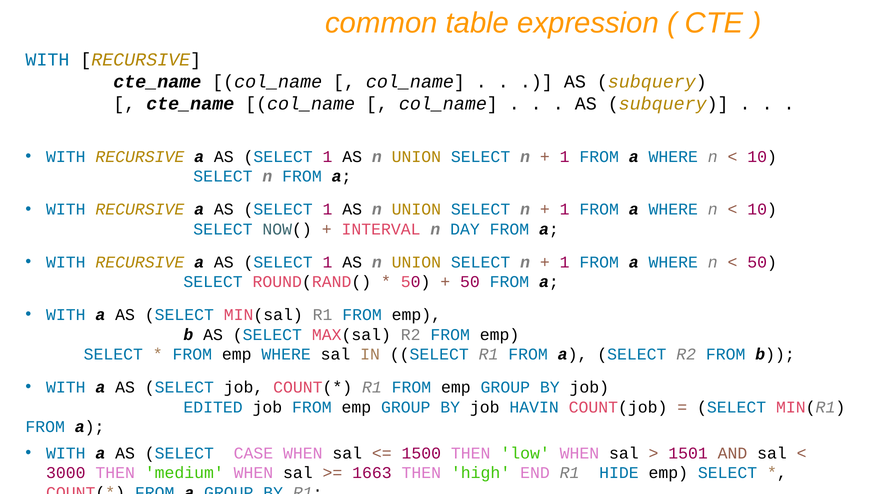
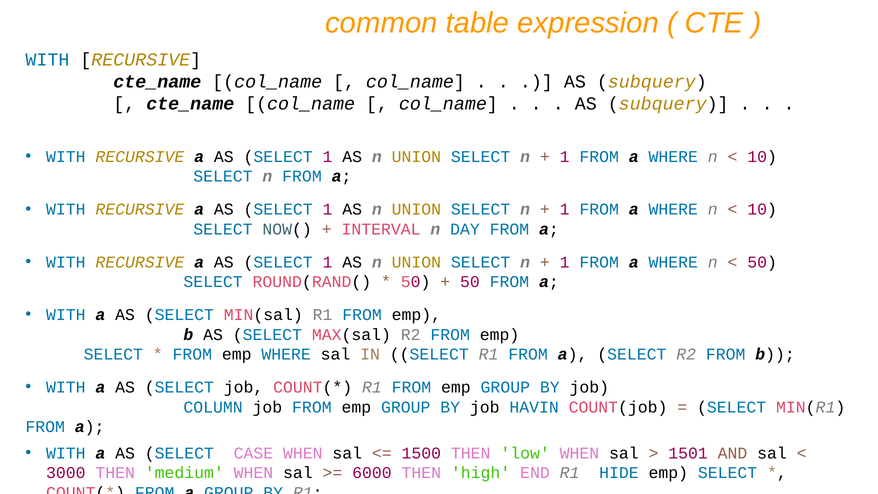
EDITED: EDITED -> COLUMN (213, 407)
1663: 1663 -> 6000 (372, 473)
